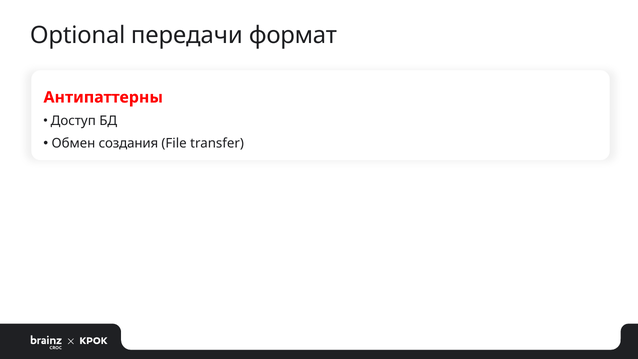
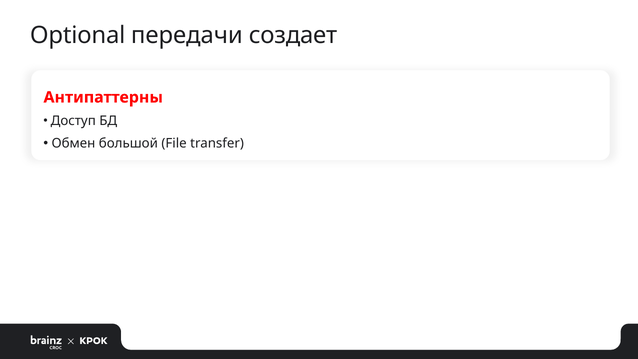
формат: формат -> создает (293, 35)
создания: создания -> большой (128, 143)
